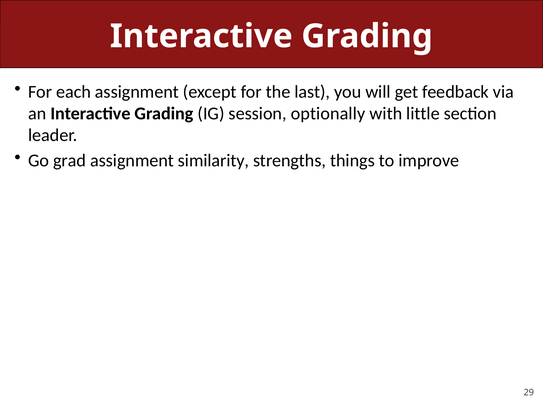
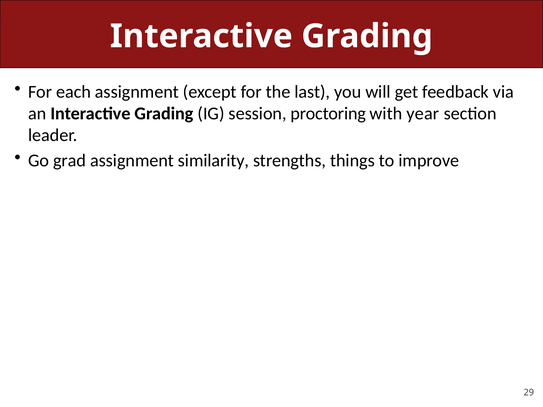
optionally: optionally -> proctoring (328, 113)
little: little -> year (423, 113)
